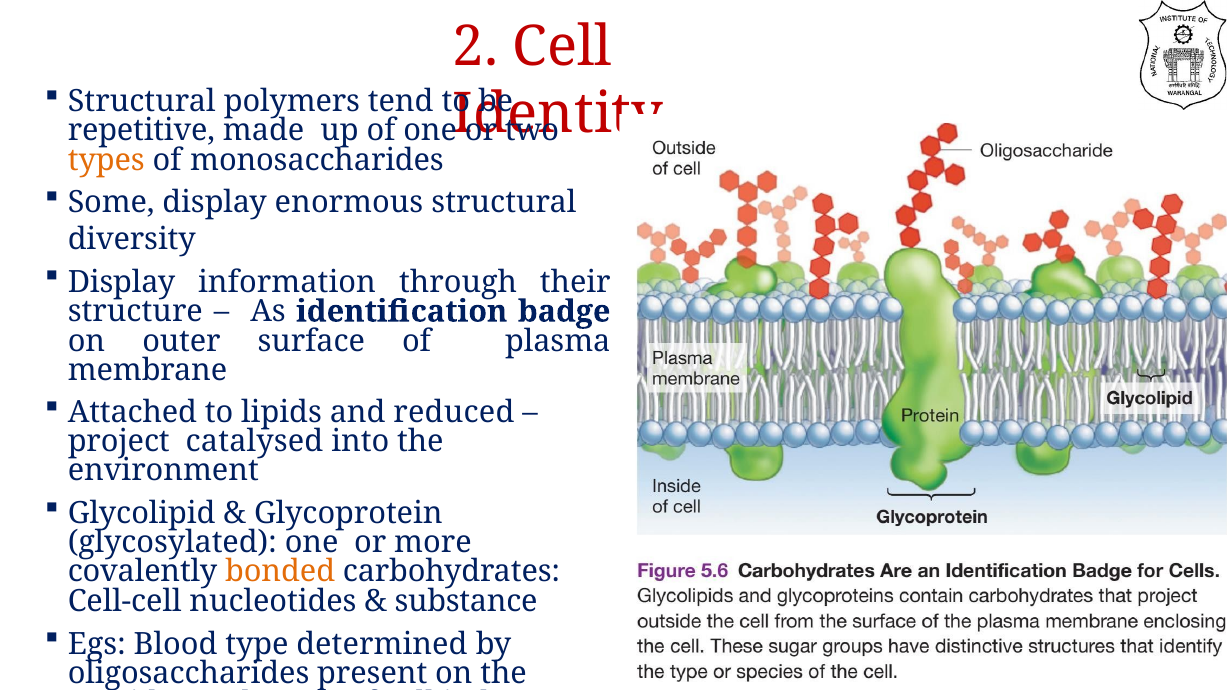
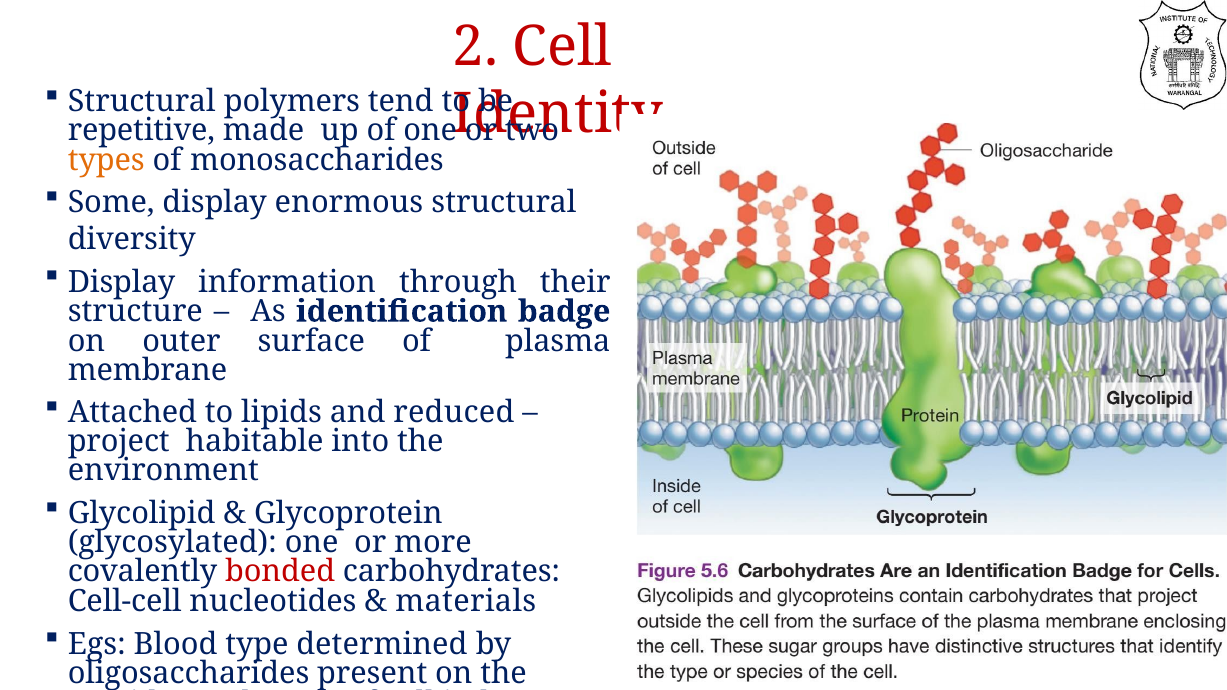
catalysed: catalysed -> habitable (255, 442)
bonded colour: orange -> red (280, 572)
substance: substance -> materials (466, 601)
